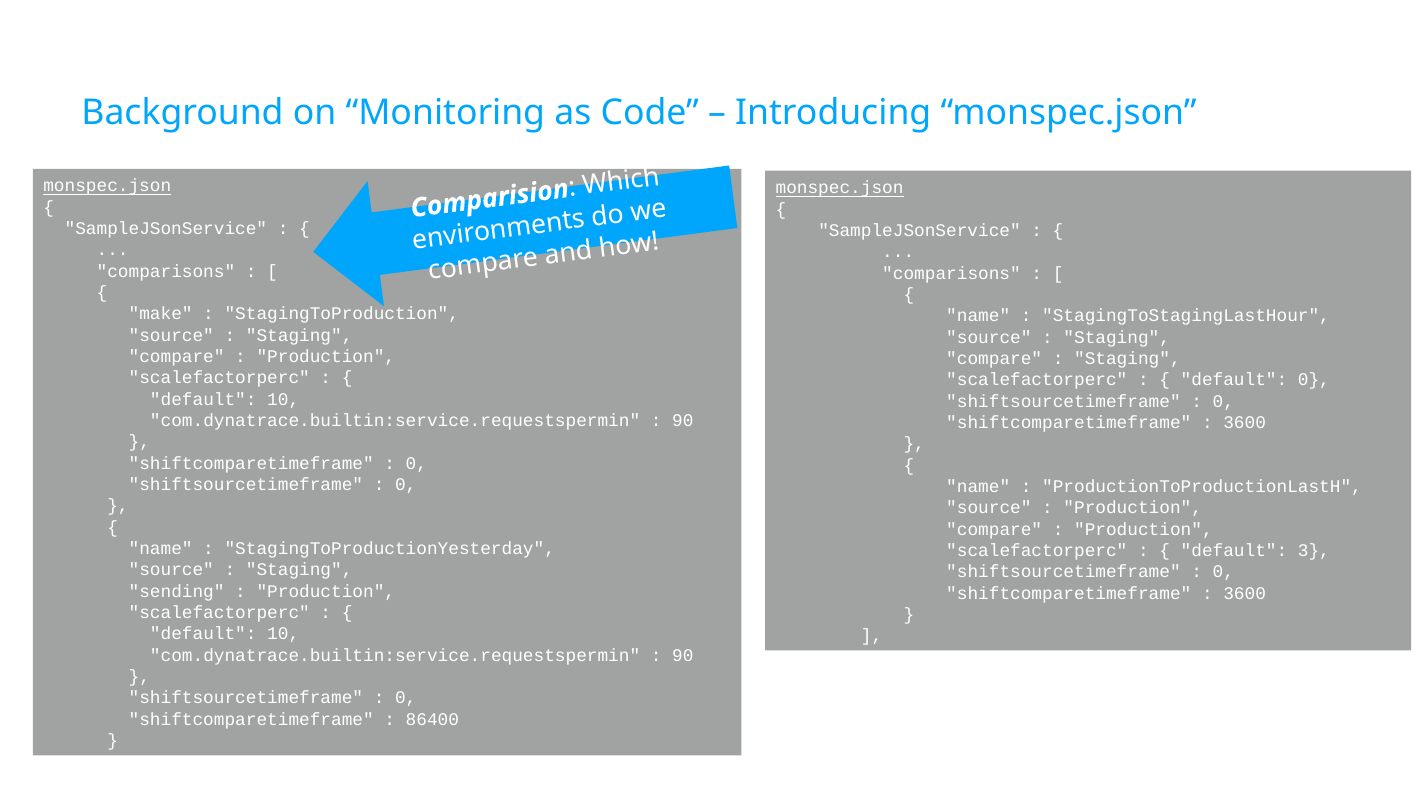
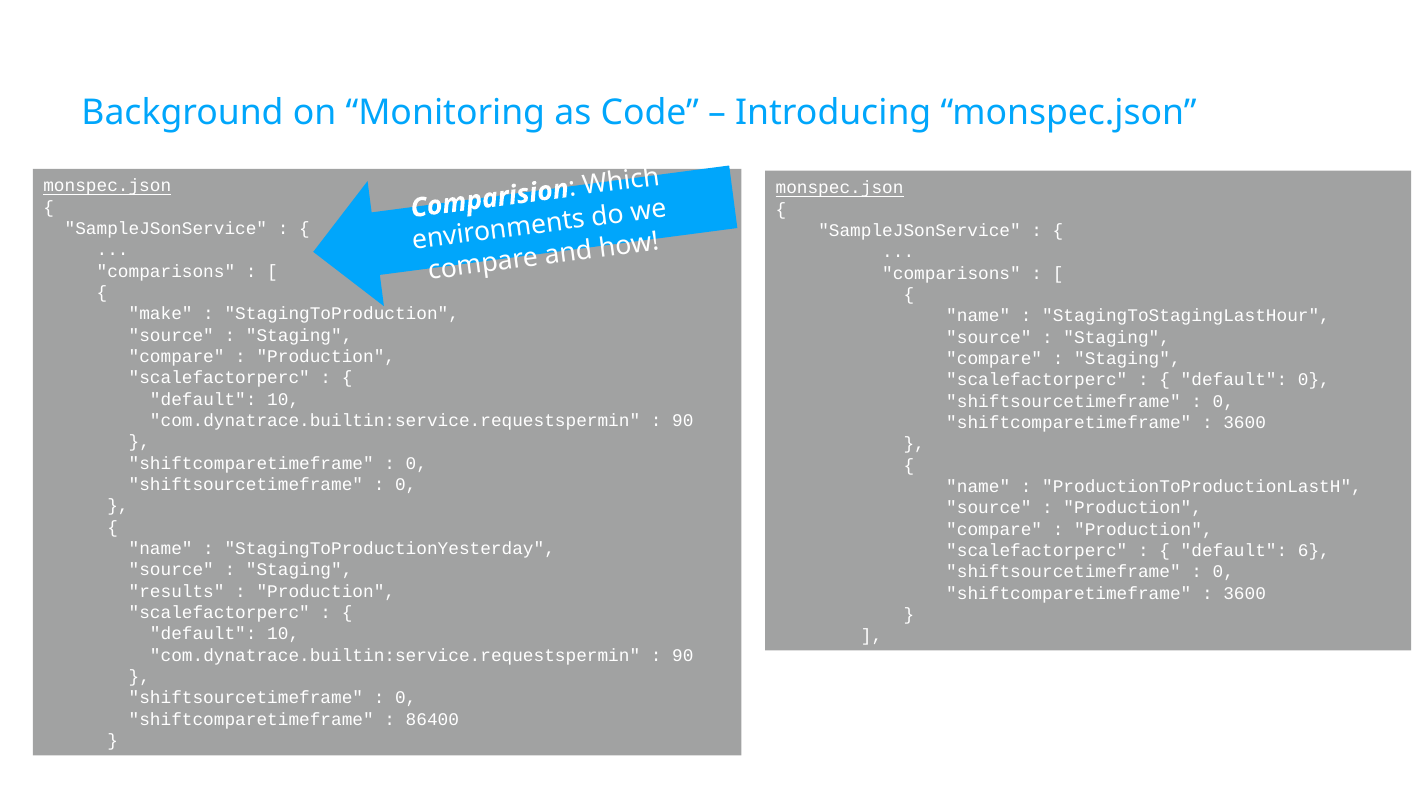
3: 3 -> 6 (1314, 550)
sending: sending -> results (177, 591)
